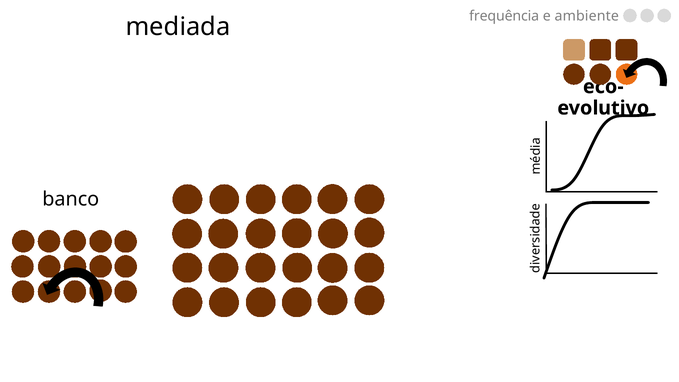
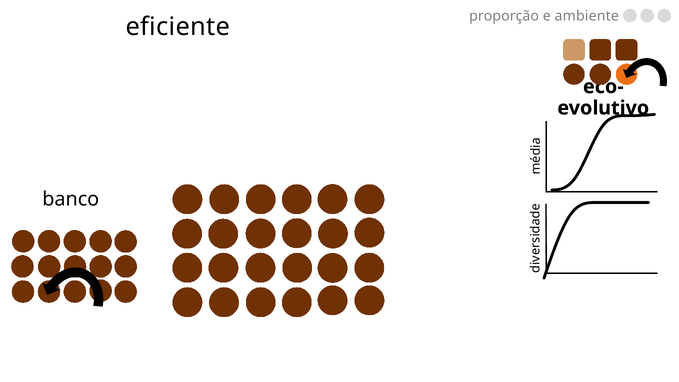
frequência: frequência -> proporção (504, 16)
mediada: mediada -> eficiente (178, 27)
